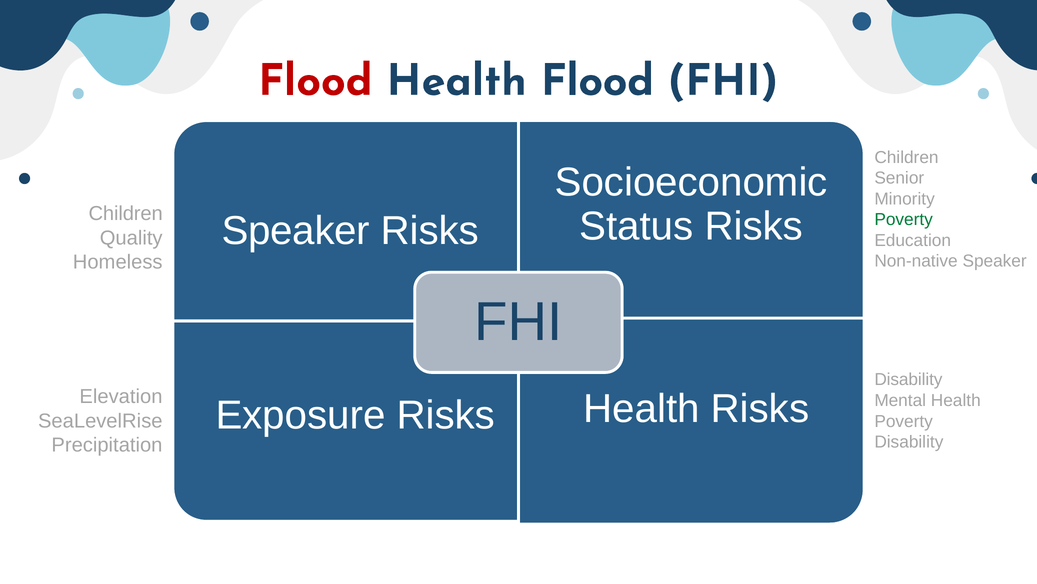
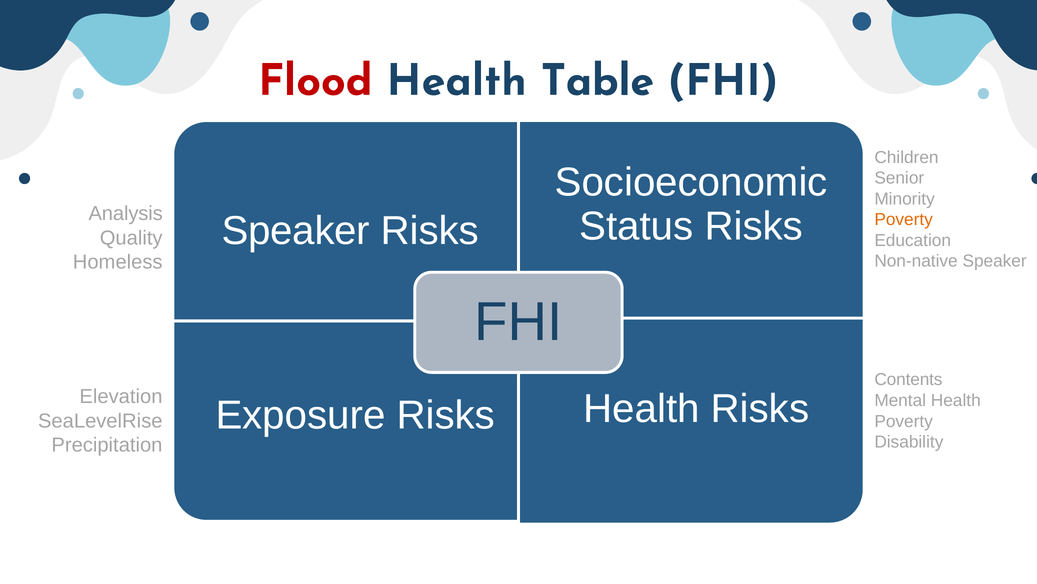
Health Flood: Flood -> Table (598, 81)
Children: Children -> Analysis (126, 213)
Poverty colour: green -> orange (904, 219)
Disability: Disability -> Contents (908, 379)
